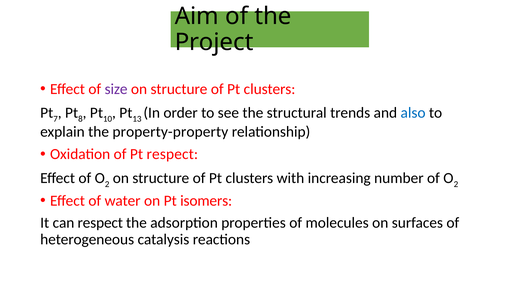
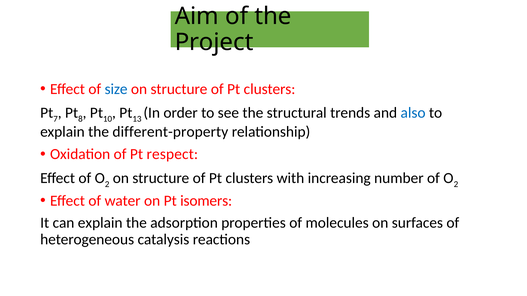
size colour: purple -> blue (116, 89)
property-property: property-property -> different-property (170, 132)
can respect: respect -> explain (100, 223)
